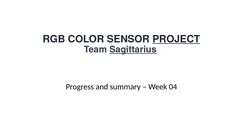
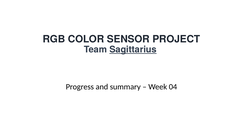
PROJECT underline: present -> none (176, 39)
